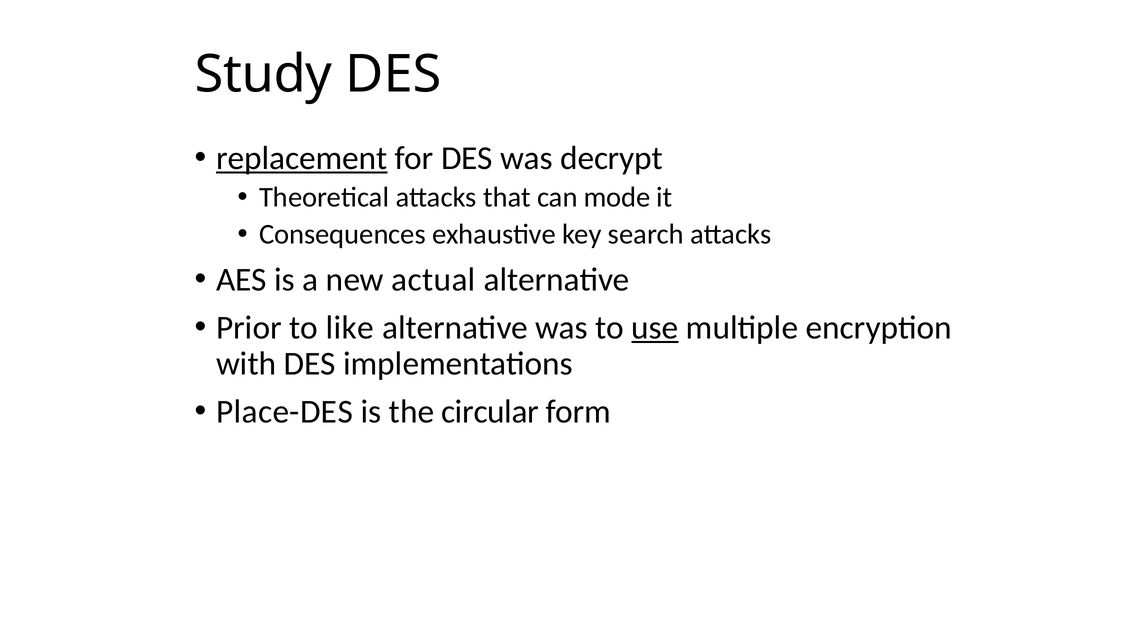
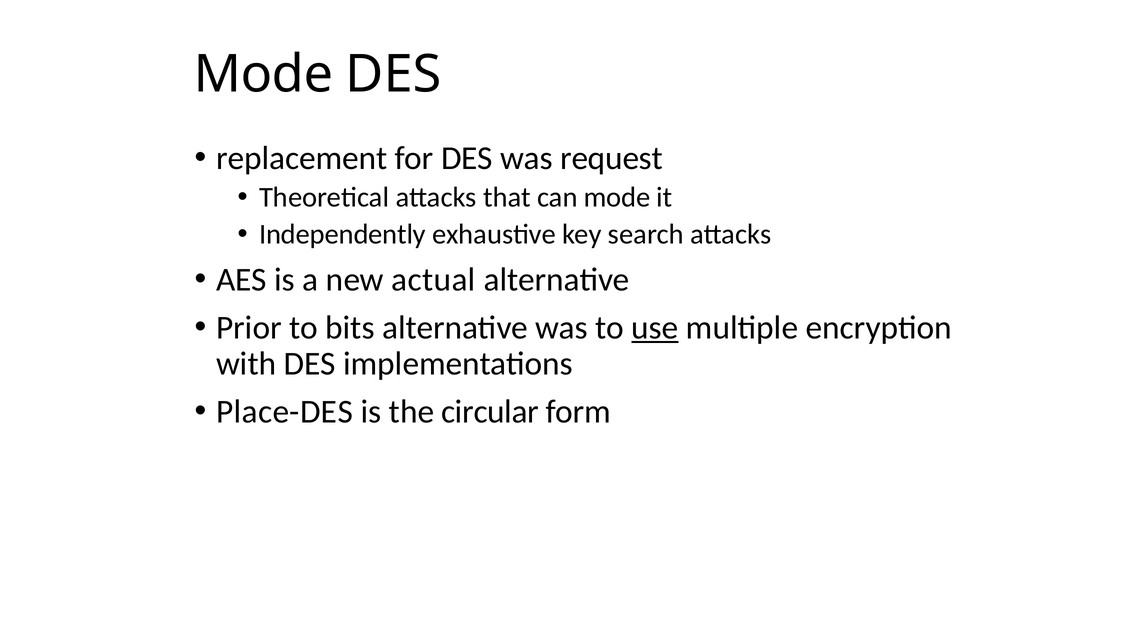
Study: Study -> Mode (263, 74)
replacement underline: present -> none (302, 158)
decrypt: decrypt -> request (612, 158)
Consequences: Consequences -> Independently (343, 234)
like: like -> bits (350, 328)
